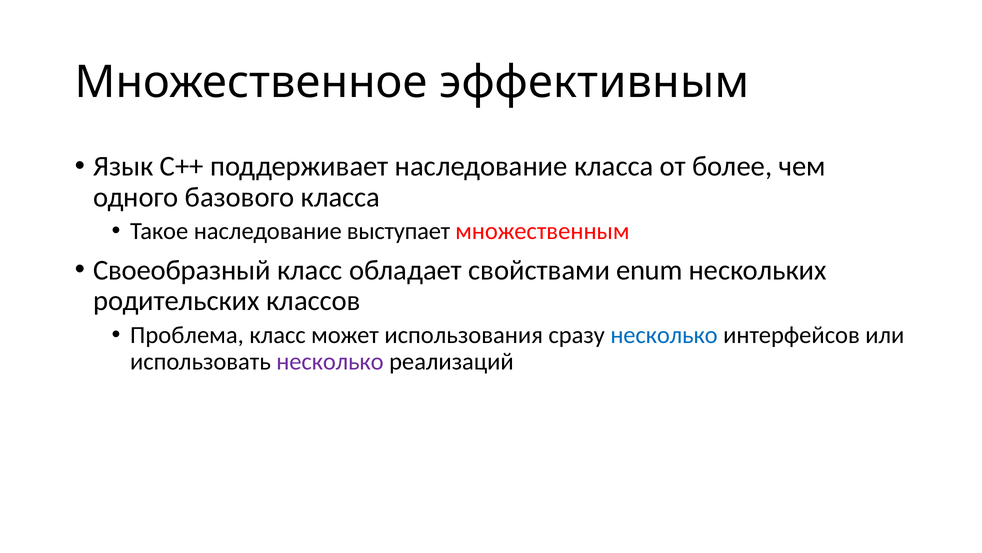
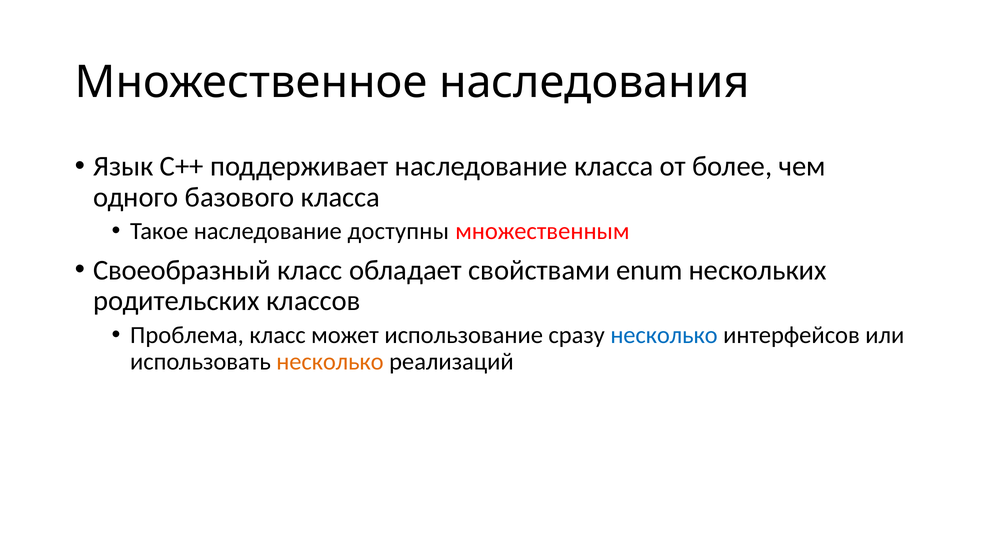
эффективным: эффективным -> наследования (594, 83)
выступает: выступает -> доступны (398, 231)
использования: использования -> использование (464, 335)
несколько colour: purple -> orange (330, 361)
